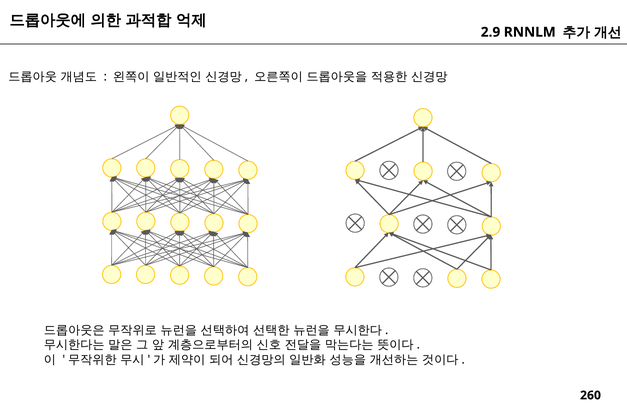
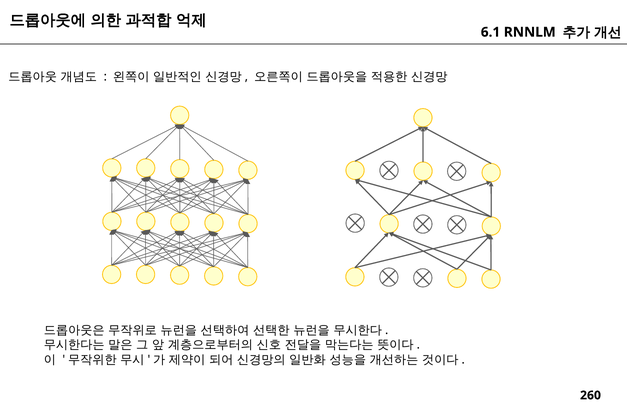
2.9: 2.9 -> 6.1 (491, 32)
